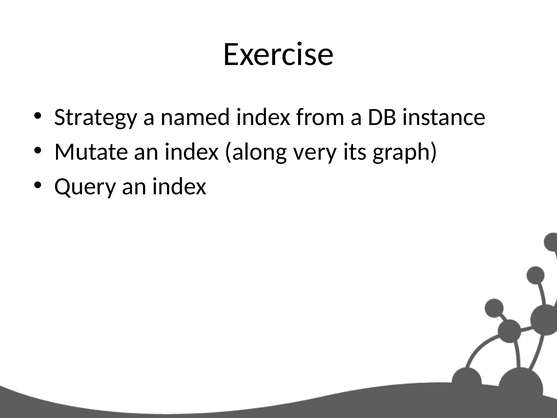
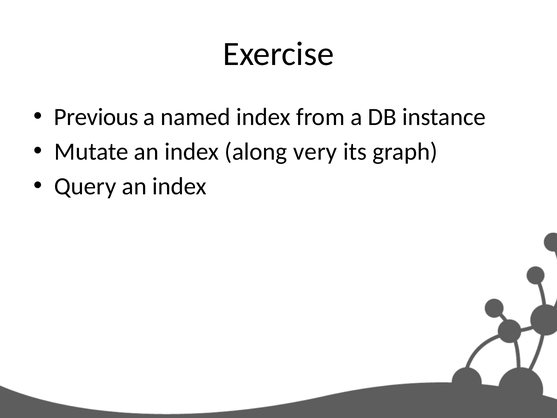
Strategy: Strategy -> Previous (96, 117)
